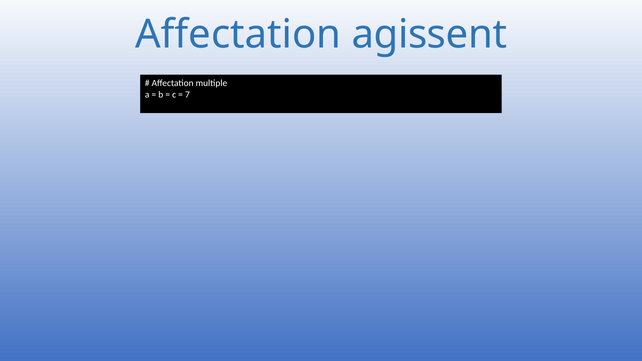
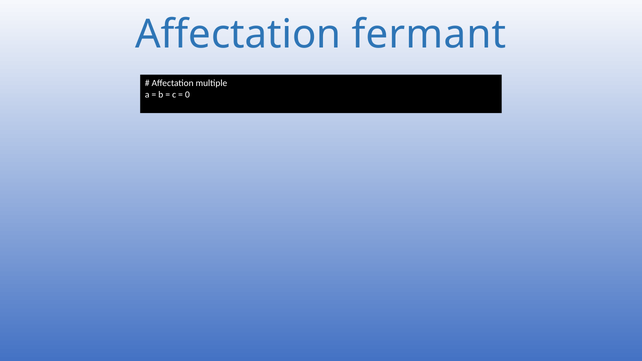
agissent: agissent -> fermant (429, 35)
7: 7 -> 0 (187, 95)
